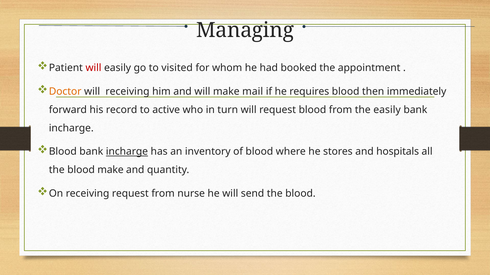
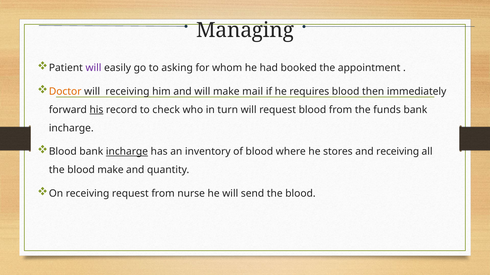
will colour: red -> purple (93, 68)
visited: visited -> asking (177, 68)
his underline: none -> present (96, 110)
active: active -> check (166, 110)
the easily: easily -> funds (387, 110)
and hospitals: hospitals -> receiving (398, 152)
